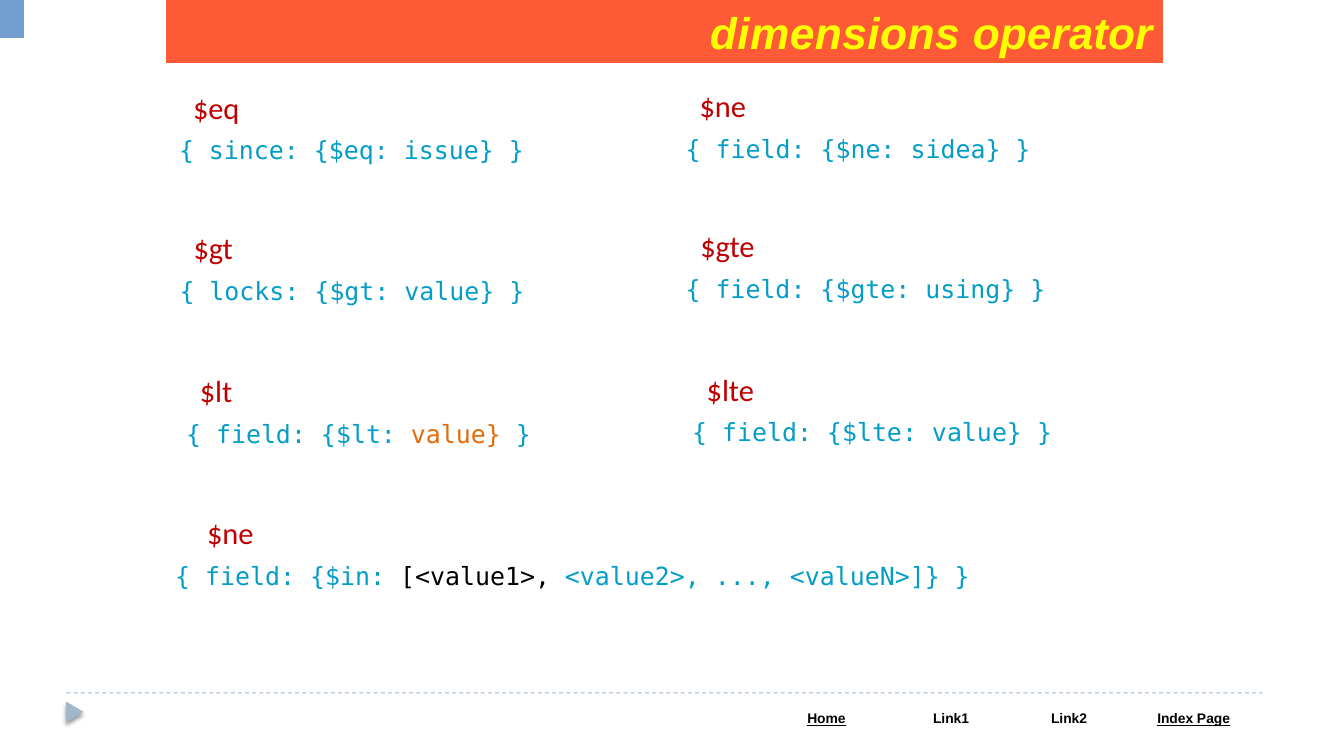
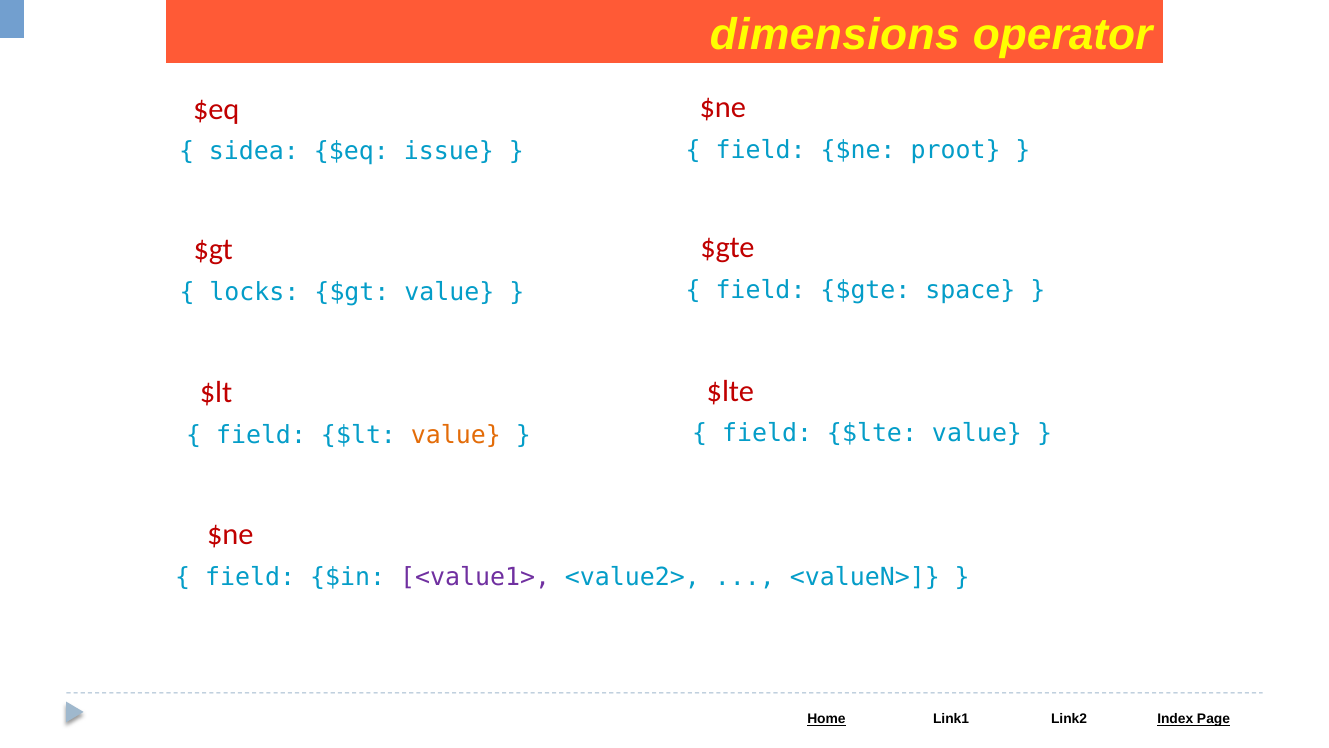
sidea: sidea -> proot (956, 150)
since: since -> sidea (254, 152)
using: using -> space (970, 290)
<value1> colour: black -> purple (475, 577)
